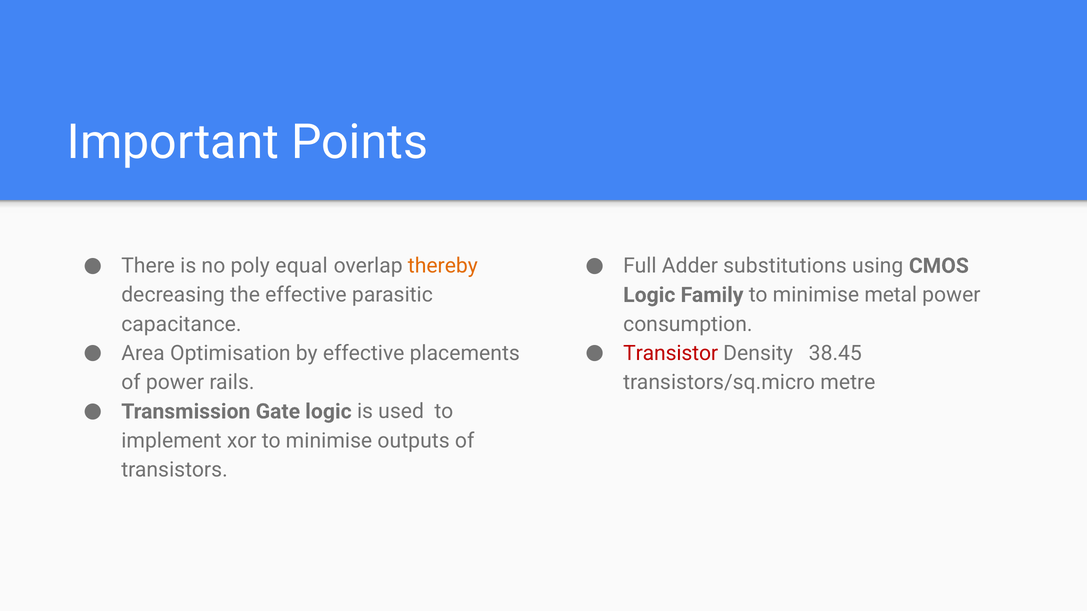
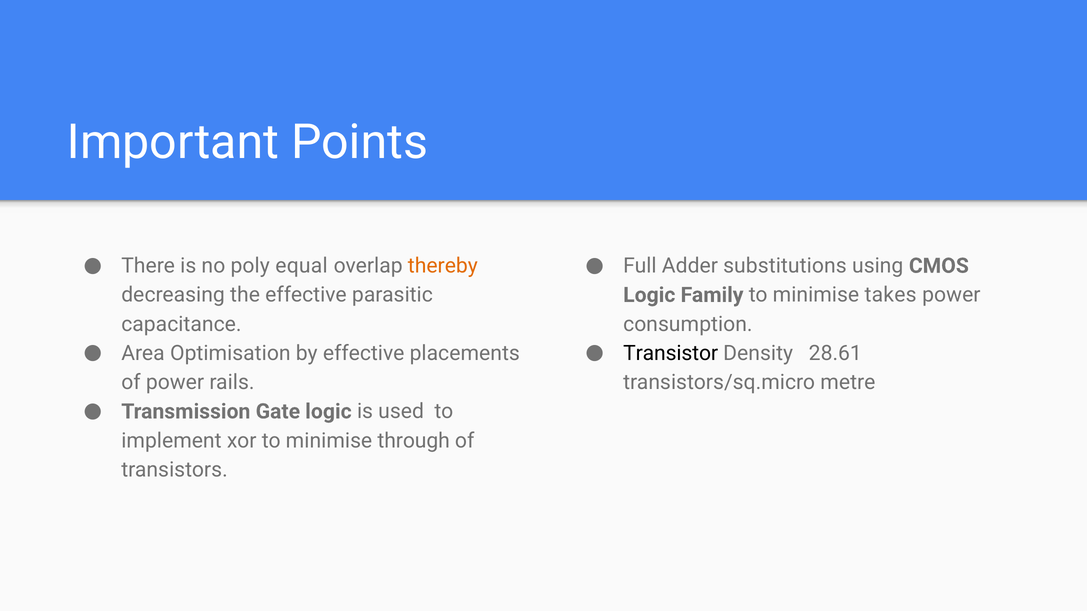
metal: metal -> takes (891, 295)
Transistor colour: red -> black (671, 353)
38.45: 38.45 -> 28.61 (835, 353)
outputs: outputs -> through (414, 441)
